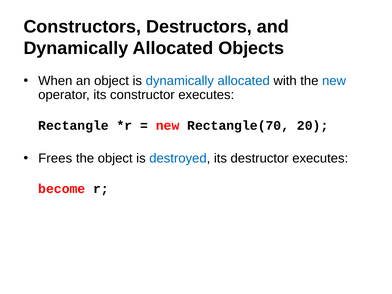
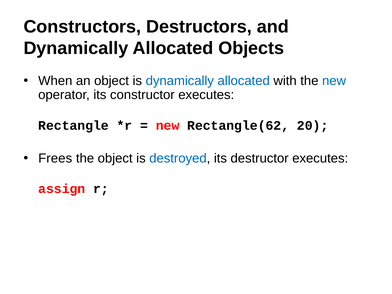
Rectangle(70: Rectangle(70 -> Rectangle(62 (238, 125)
become: become -> assign (62, 189)
